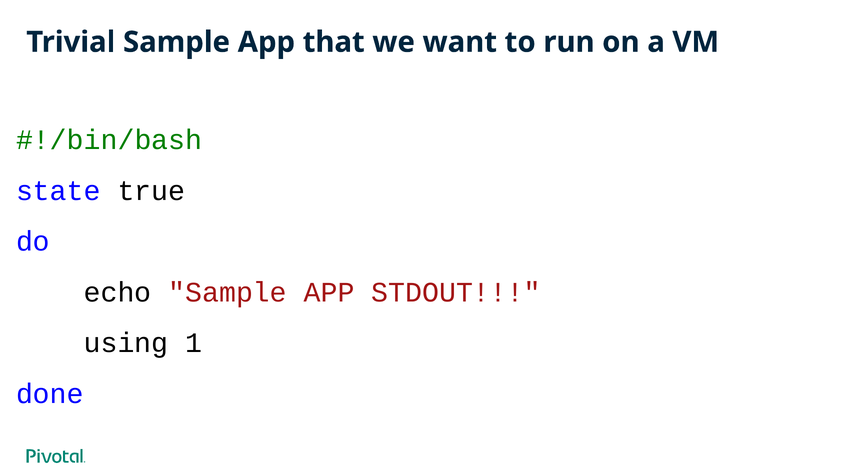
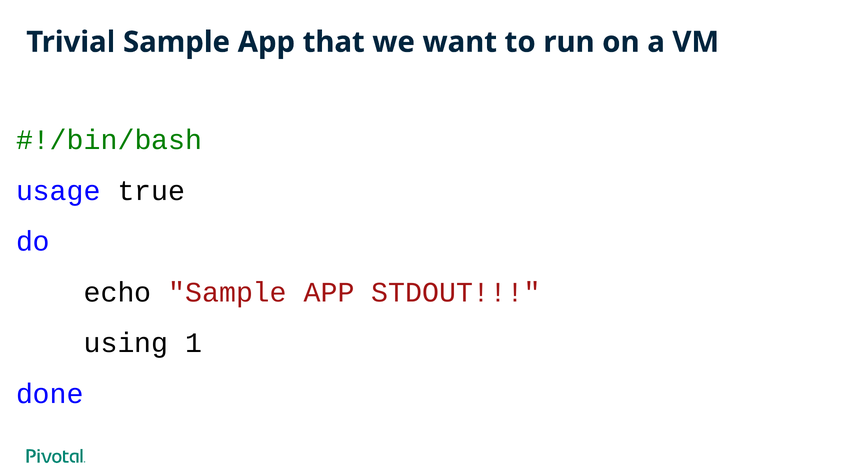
state: state -> usage (58, 191)
